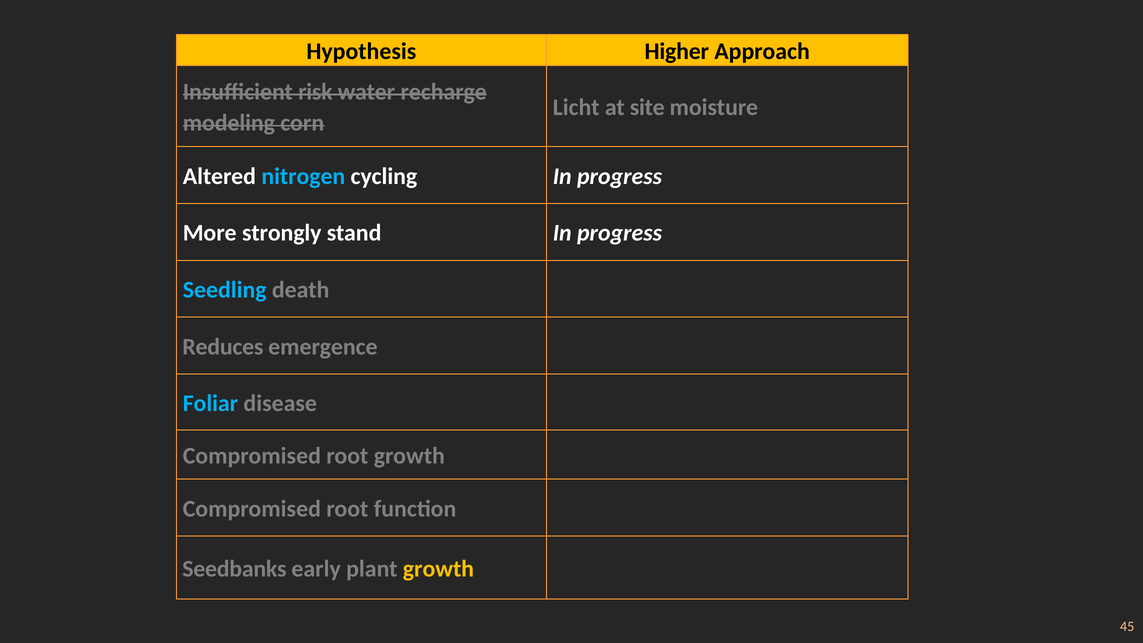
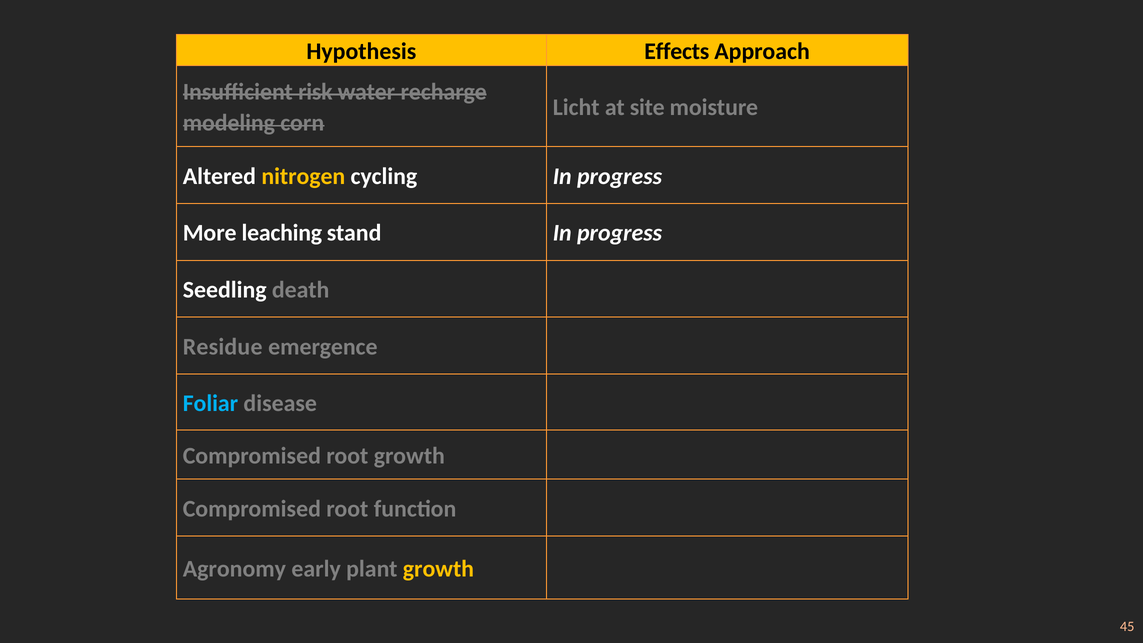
Higher: Higher -> Effects (677, 51)
nitrogen colour: light blue -> yellow (303, 176)
strongly: strongly -> leaching (282, 233)
Seedling colour: light blue -> white (225, 290)
Reduces: Reduces -> Residue (223, 347)
Seedbanks: Seedbanks -> Agronomy (234, 569)
